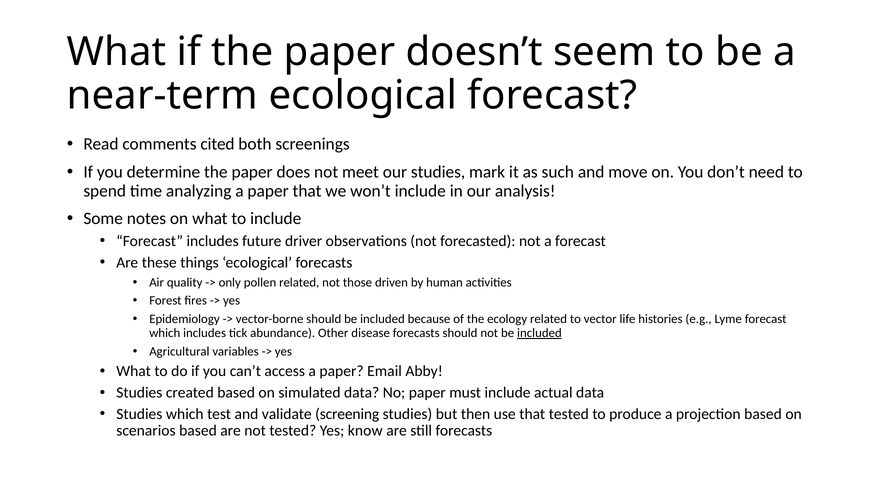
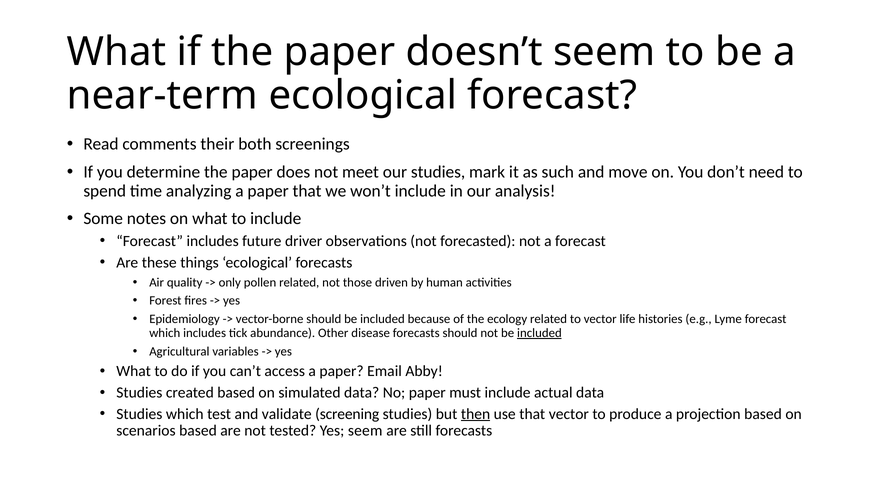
cited: cited -> their (217, 144)
then underline: none -> present (476, 414)
that tested: tested -> vector (569, 414)
Yes know: know -> seem (365, 431)
